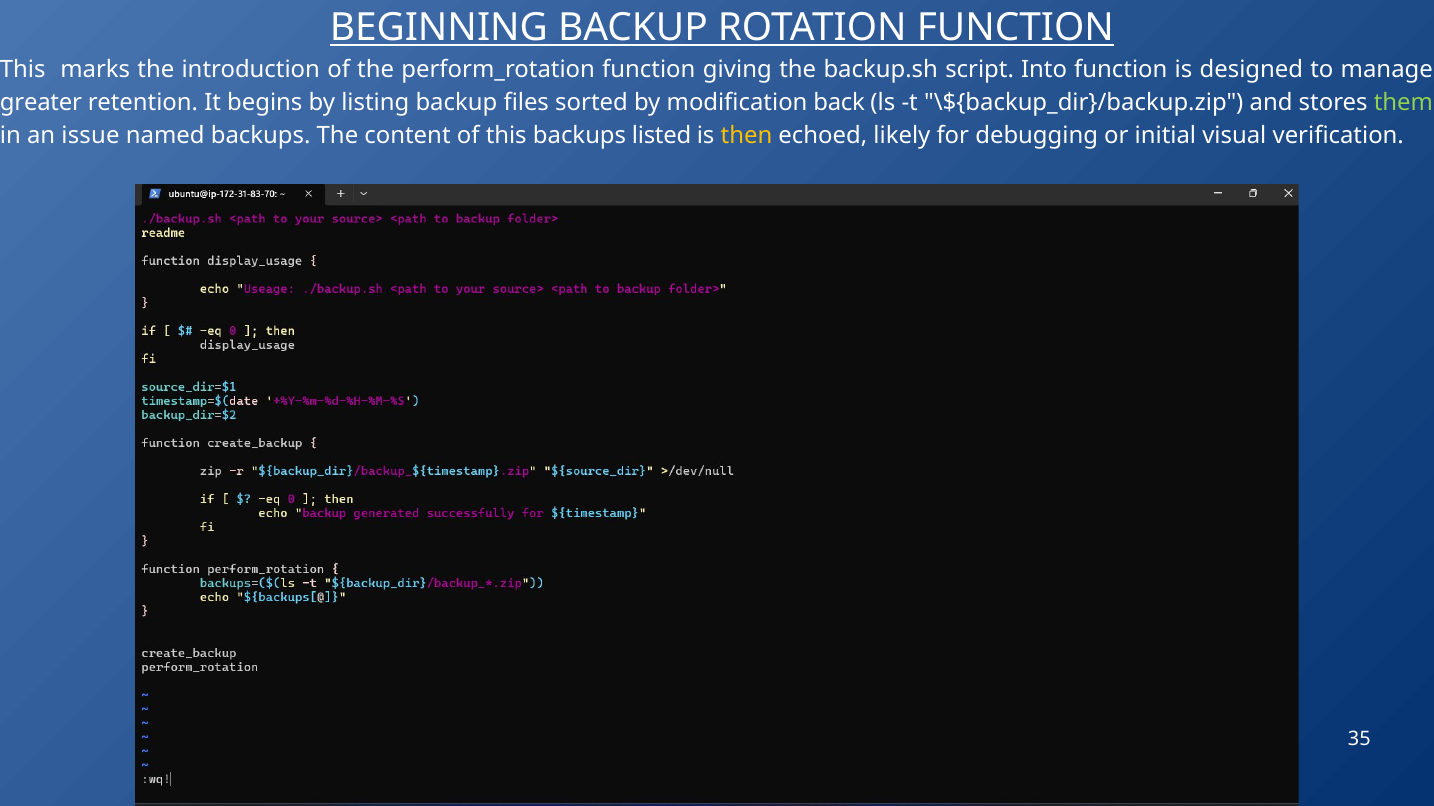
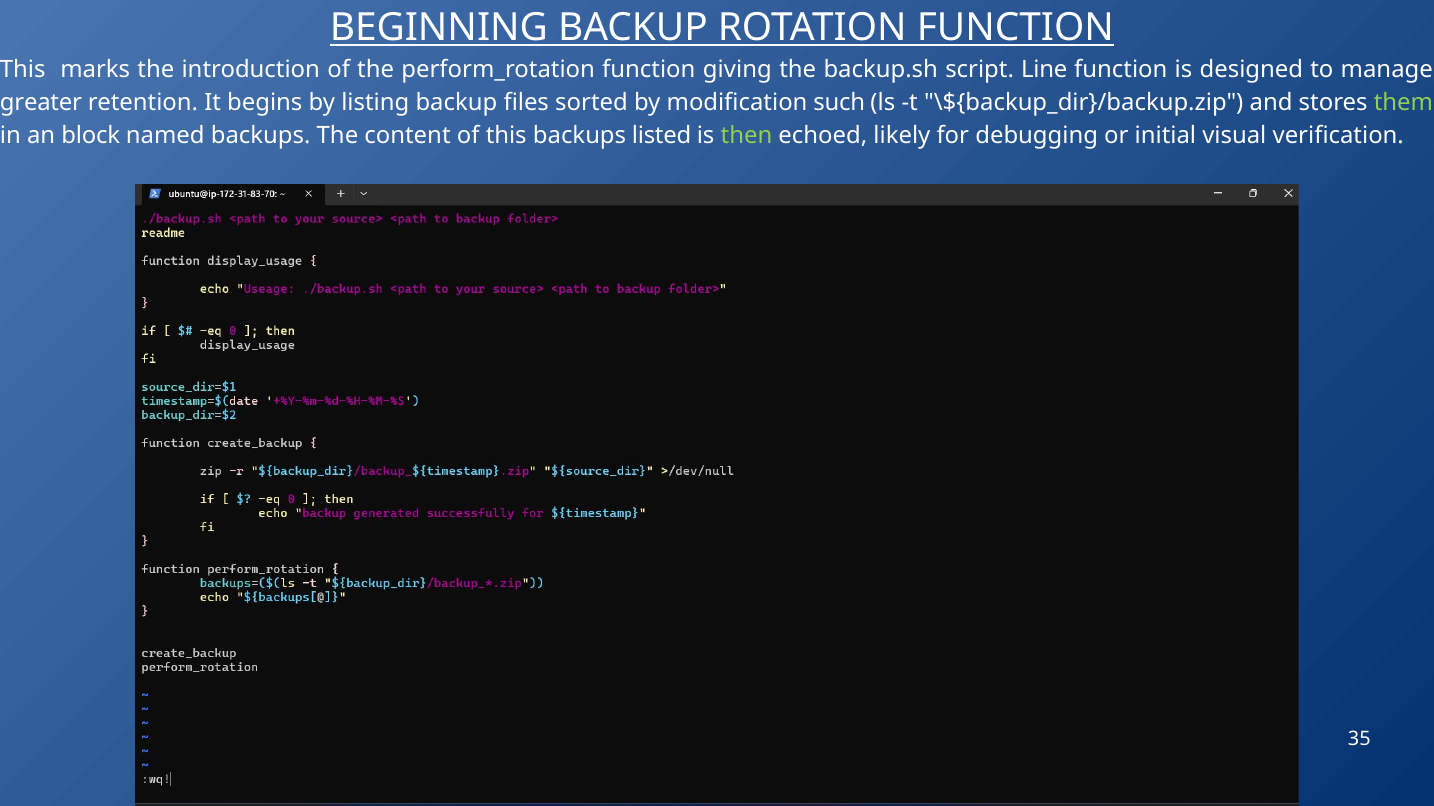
Into: Into -> Line (1044, 69)
back: back -> such (839, 103)
issue: issue -> block (91, 136)
then colour: yellow -> light green (746, 136)
